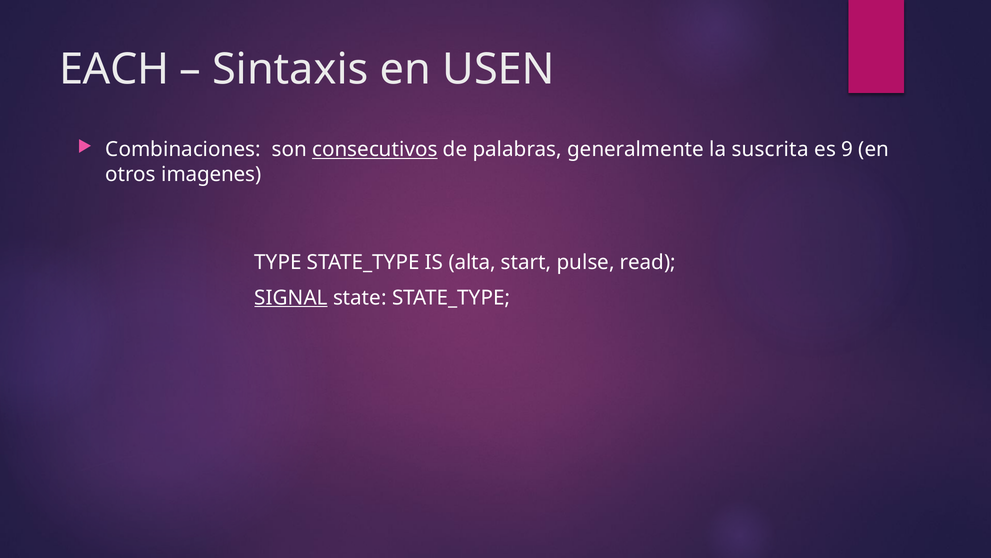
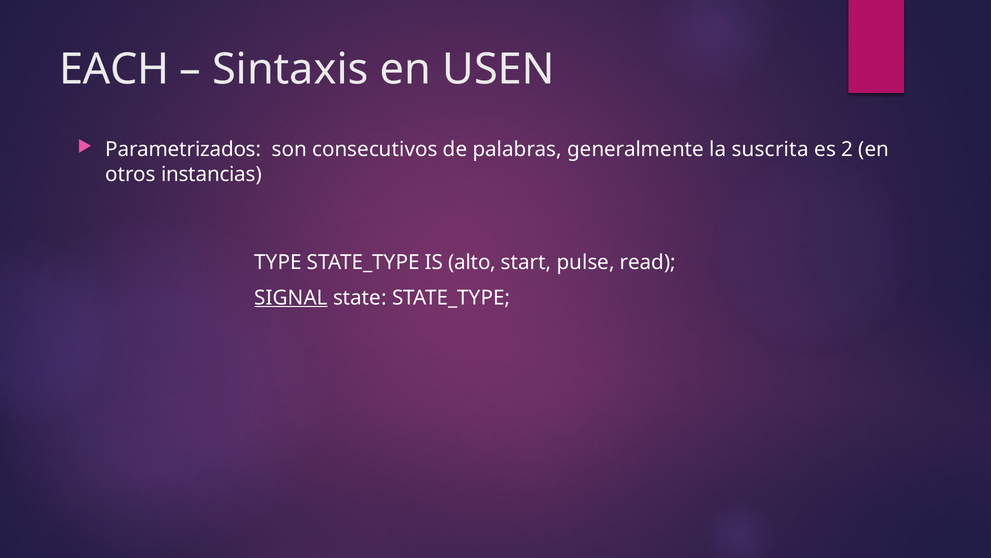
Combinaciones: Combinaciones -> Parametrizados (183, 149)
consecutivos underline: present -> none (375, 149)
9: 9 -> 2 (847, 149)
imagenes: imagenes -> instancias (211, 174)
alta: alta -> alto (472, 262)
